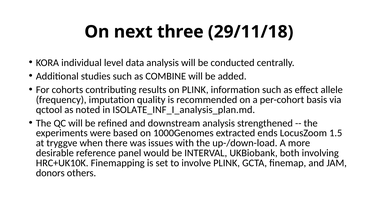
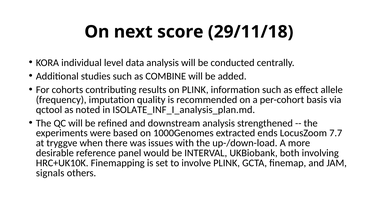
three: three -> score (180, 32)
1.5: 1.5 -> 7.7 (336, 133)
donors: donors -> signals (50, 173)
